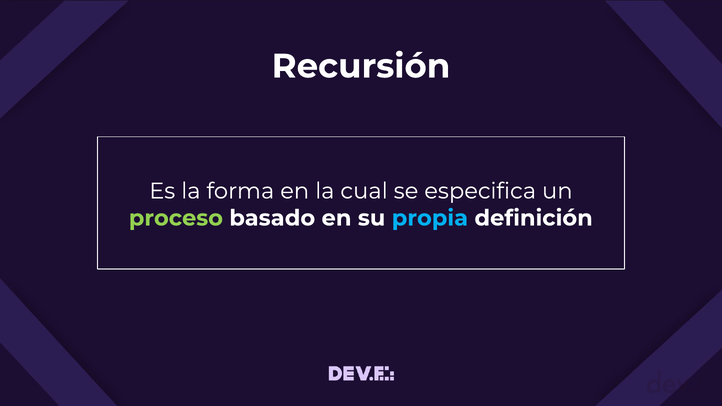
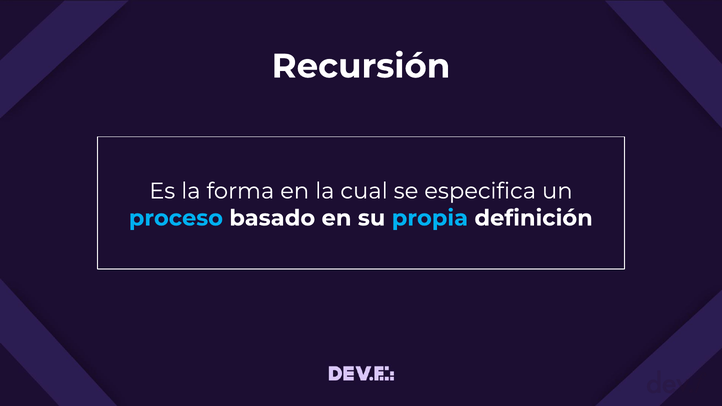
proceso colour: light green -> light blue (176, 218)
